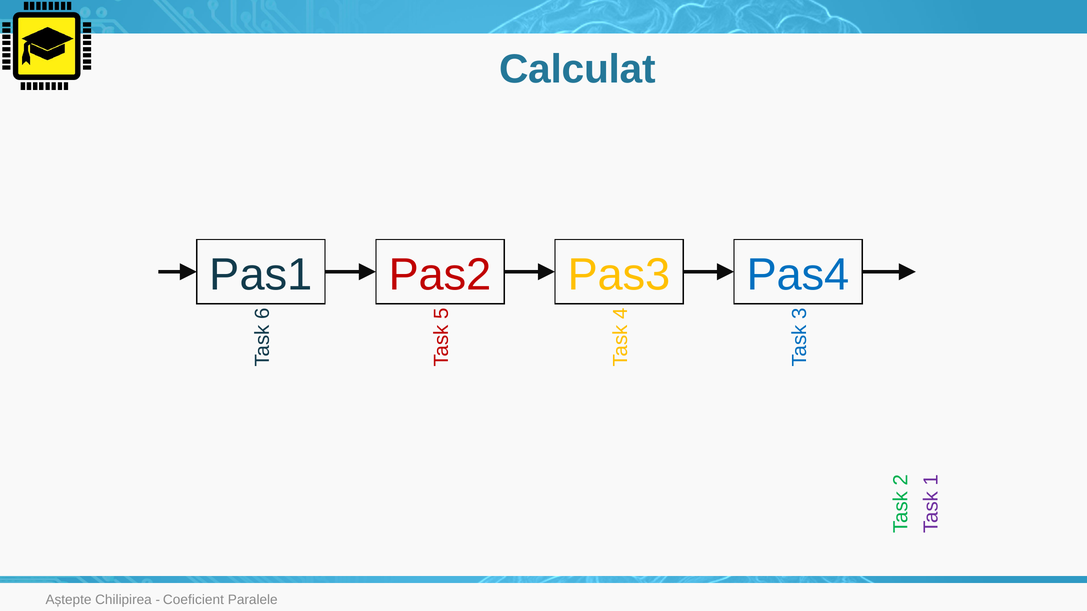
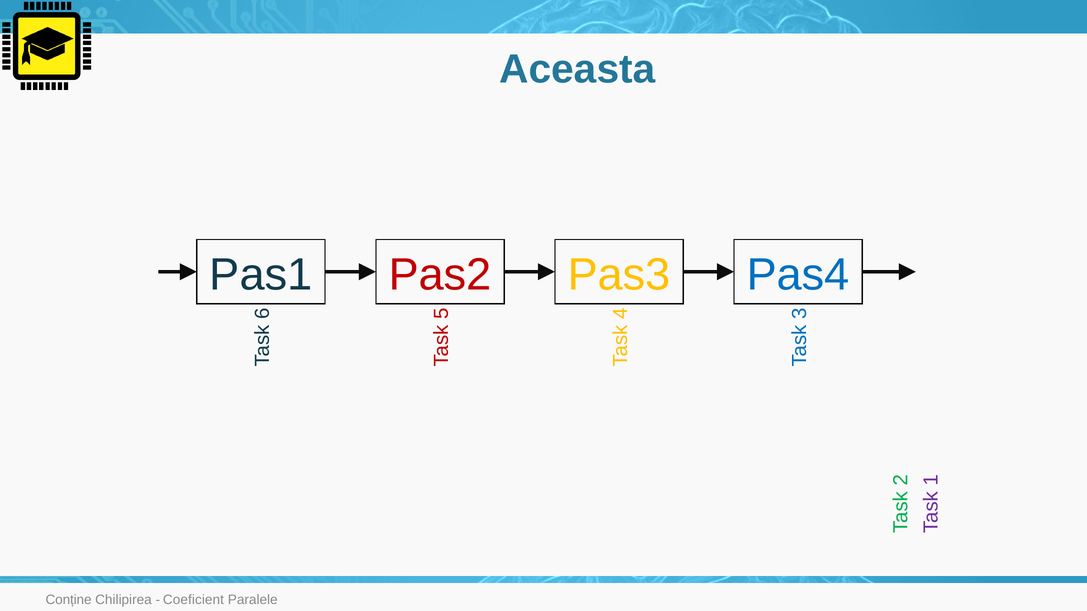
Calculat: Calculat -> Aceasta (577, 69)
Aștepte: Aștepte -> Conține (69, 600)
